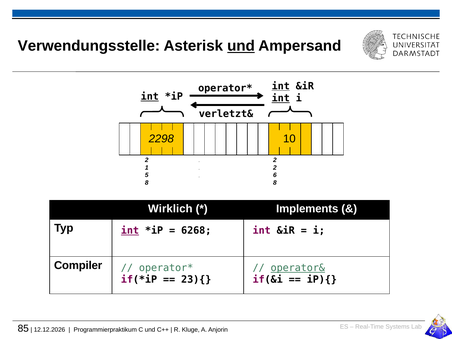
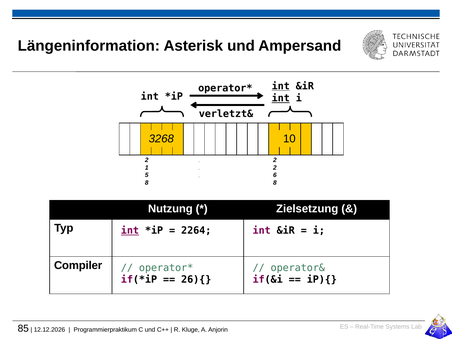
Verwendungsstelle: Verwendungsstelle -> Längeninformation (89, 46)
und underline: present -> none (241, 46)
int underline: present -> none (150, 97)
2298: 2298 -> 3268 (161, 139)
Wirklich: Wirklich -> Nutzung (170, 209)
Implements: Implements -> Zielsetzung (307, 209)
6268: 6268 -> 2264 (196, 231)
operator& underline: present -> none (298, 268)
23){: 23){ -> 26){ (196, 279)
